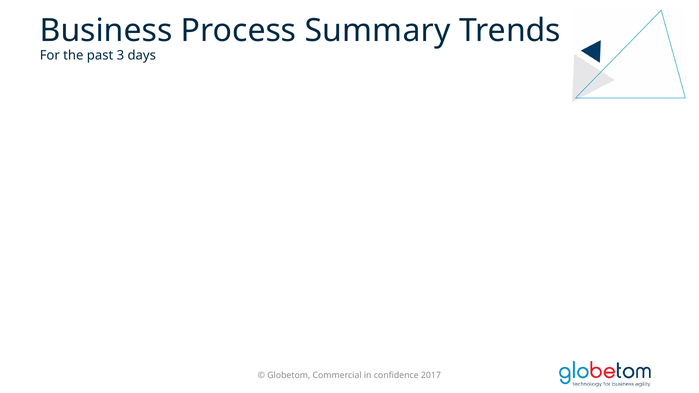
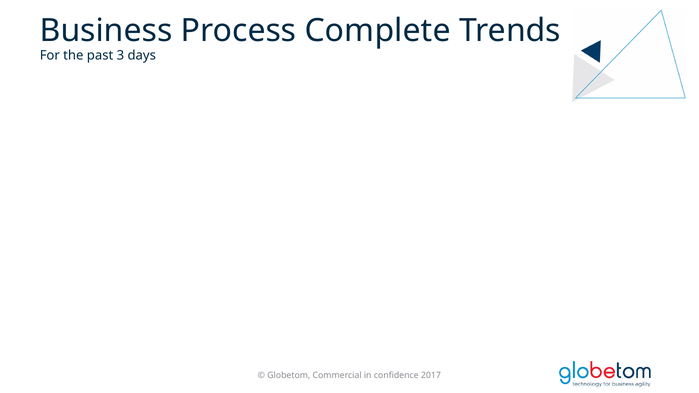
Summary: Summary -> Complete (378, 31)
